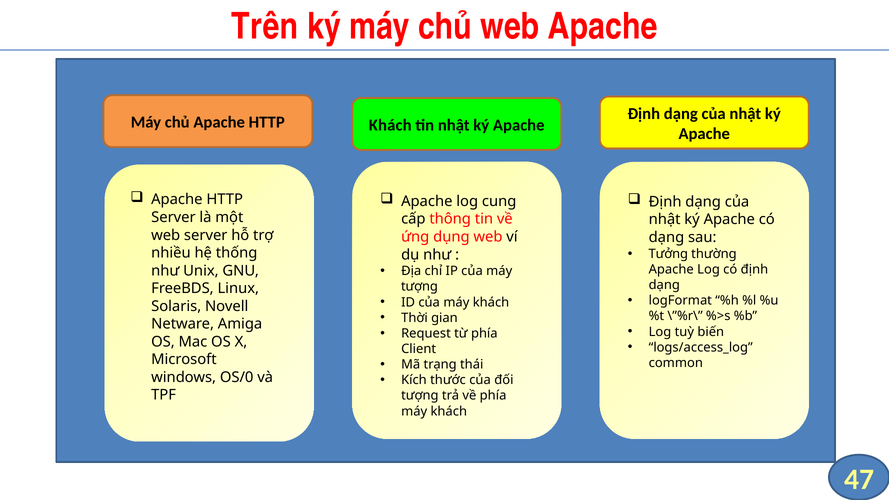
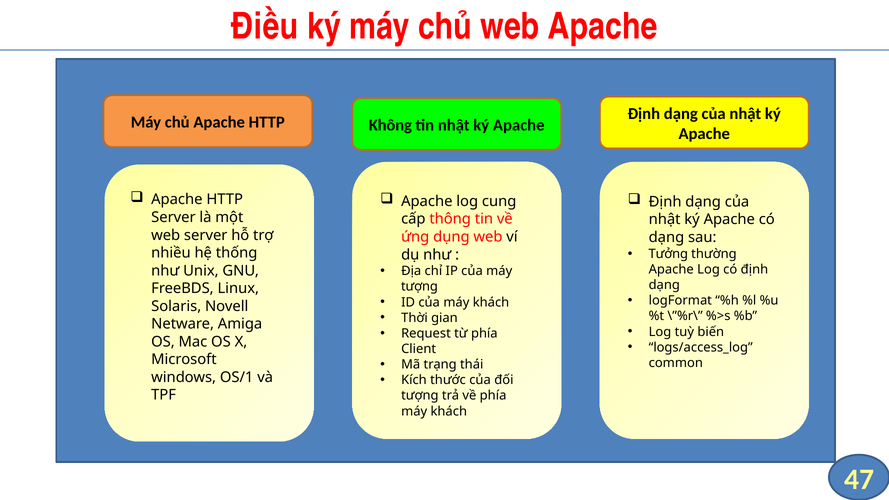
Trên: Trên -> Điều (265, 27)
Khách: Khách -> Không (390, 125)
OS/0: OS/0 -> OS/1 (237, 377)
